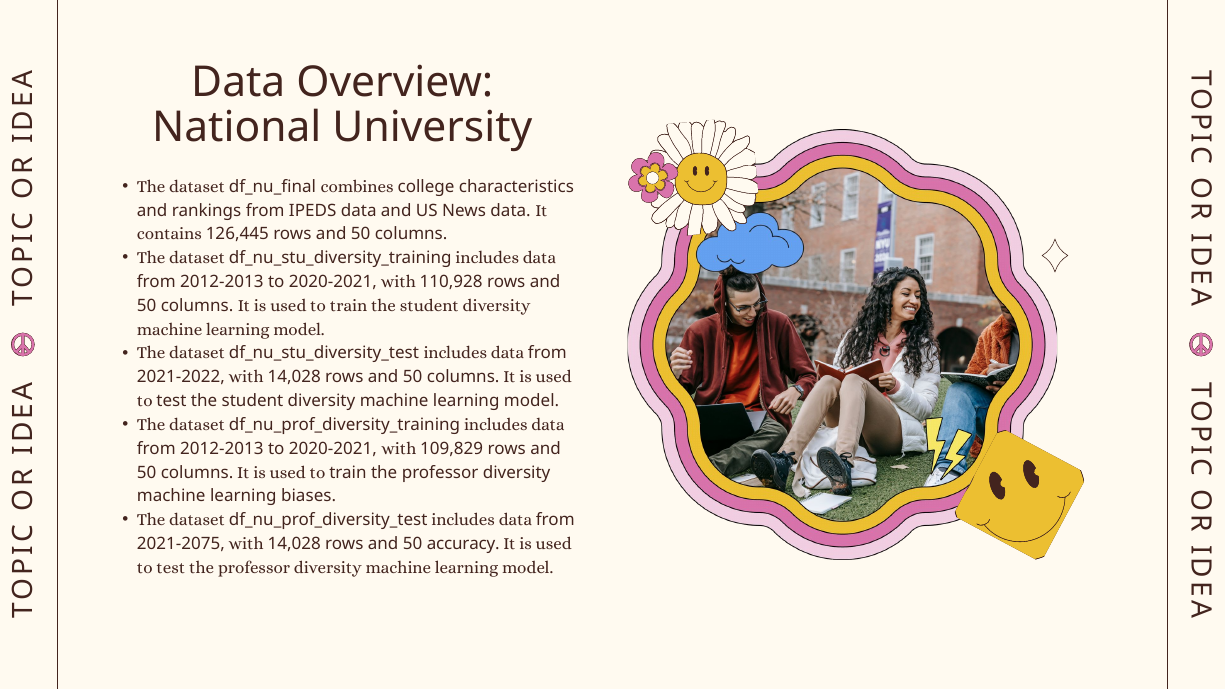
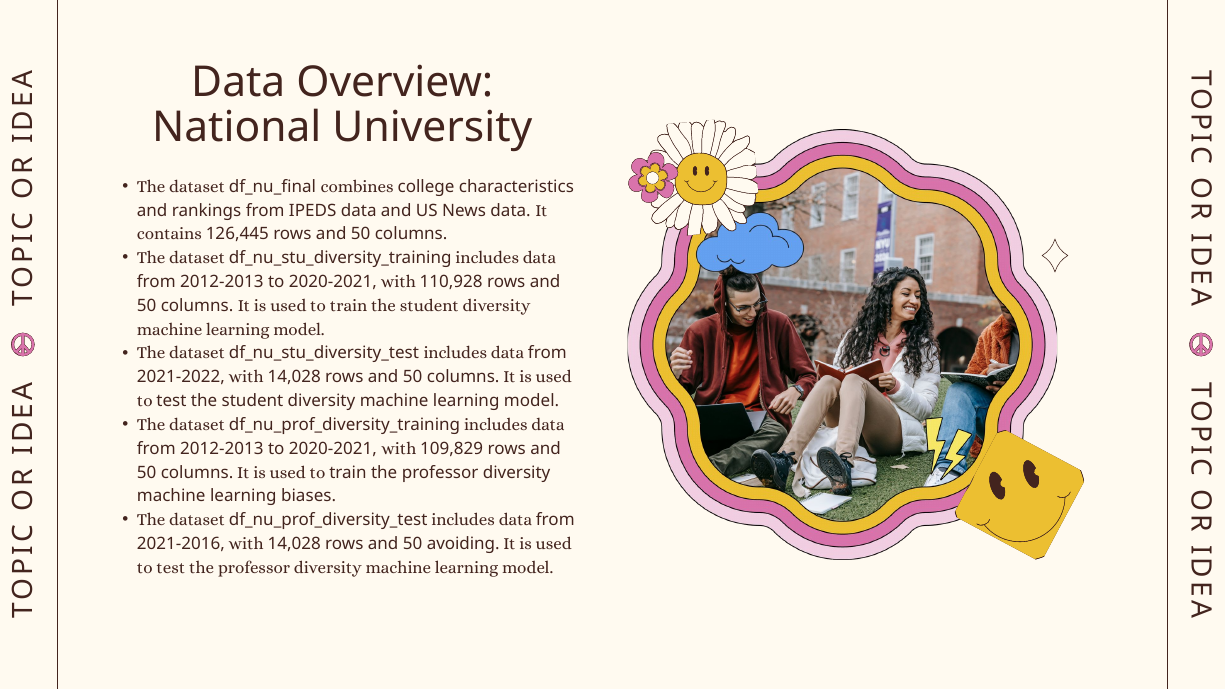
2021-2075: 2021-2075 -> 2021-2016 (181, 544)
accuracy: accuracy -> avoiding (463, 544)
